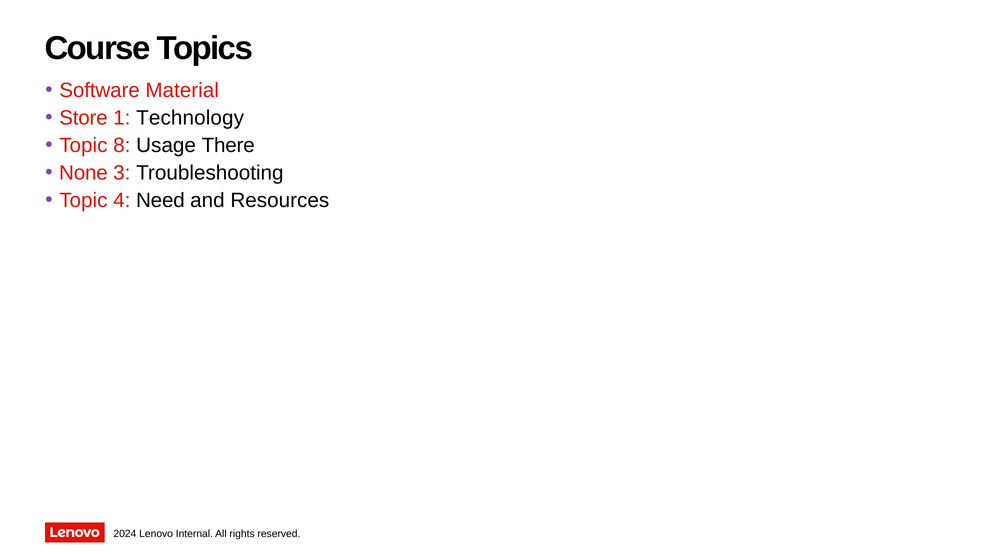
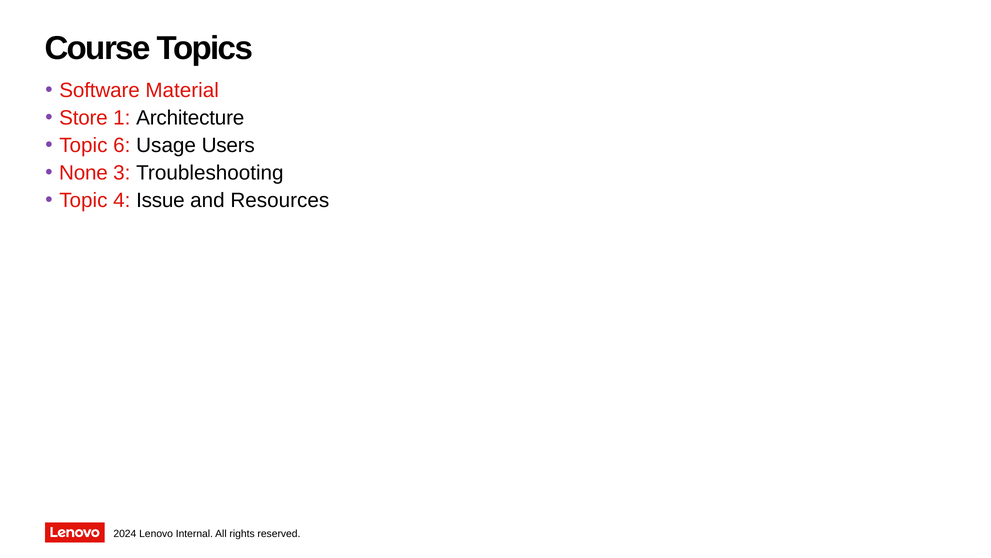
Technology: Technology -> Architecture (190, 118)
8: 8 -> 6 (122, 145)
There: There -> Users (228, 145)
Need: Need -> Issue (160, 200)
